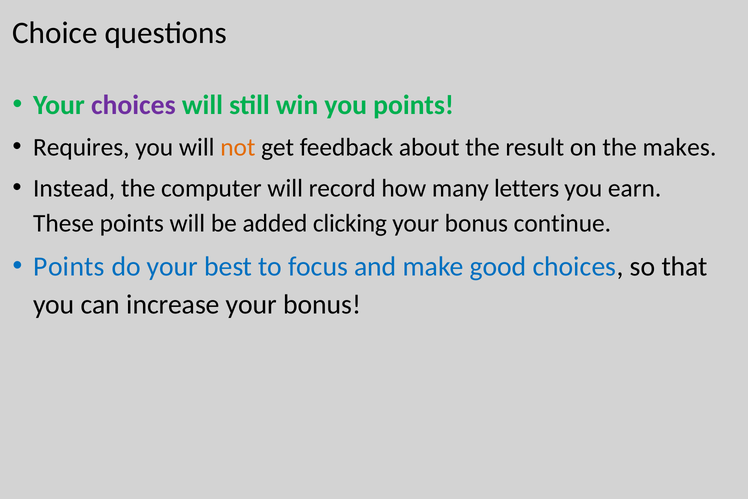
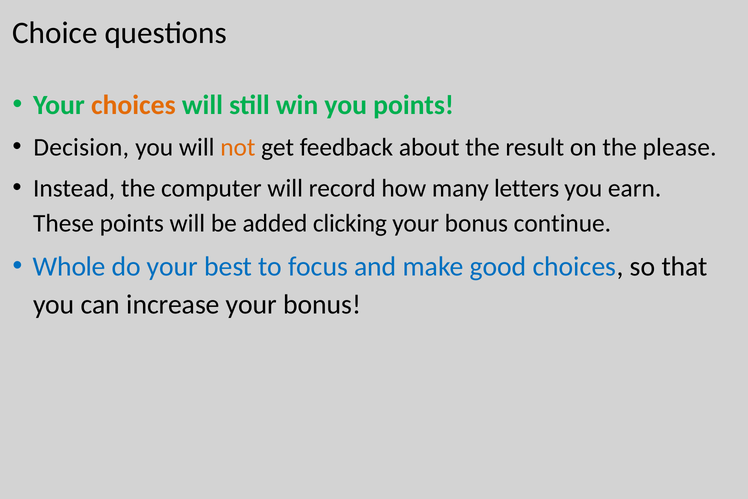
choices colour: purple -> orange (133, 105)
Requires: Requires -> Decision (81, 147)
makes: makes -> please (680, 147)
Points: Points -> Whole (69, 266)
